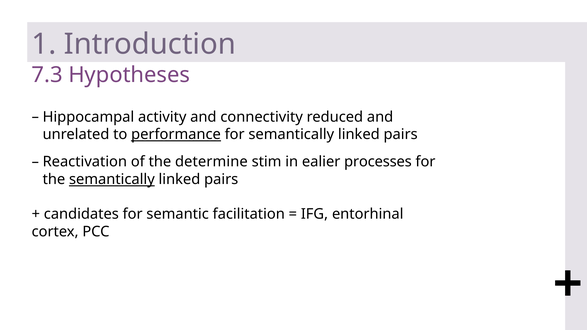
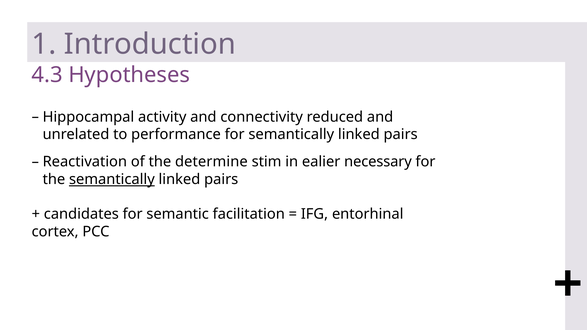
7.3: 7.3 -> 4.3 (47, 75)
performance underline: present -> none (176, 135)
processes: processes -> necessary (378, 162)
